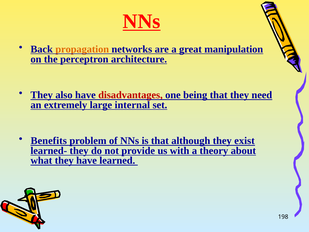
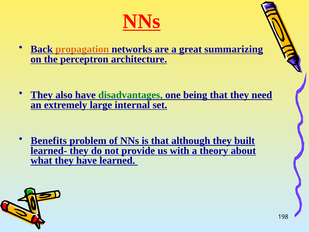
manipulation: manipulation -> summarizing (234, 49)
disadvantages colour: red -> green (130, 95)
exist: exist -> built (245, 141)
